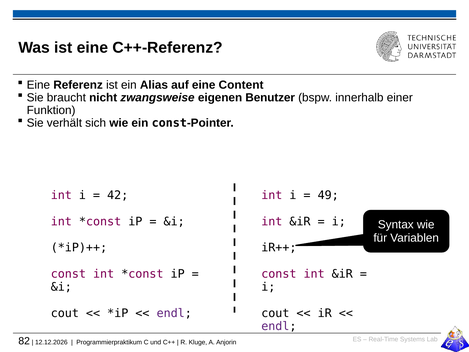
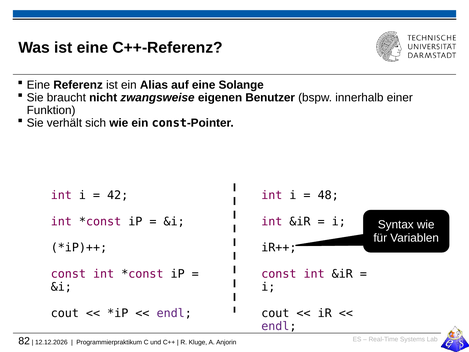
Content: Content -> Solange (241, 85)
49: 49 -> 48 (328, 195)
